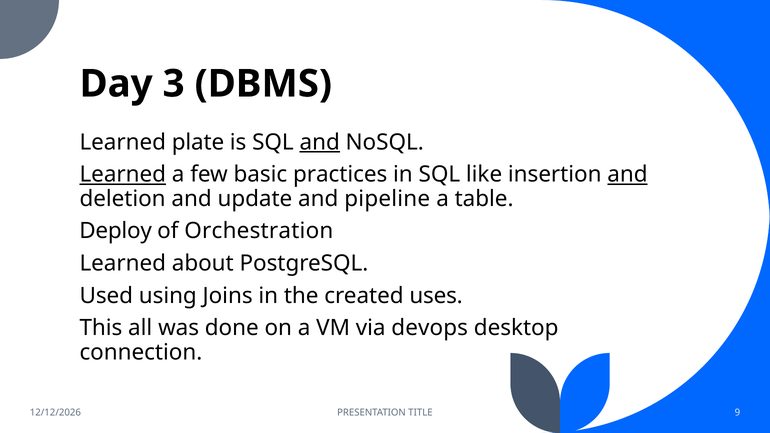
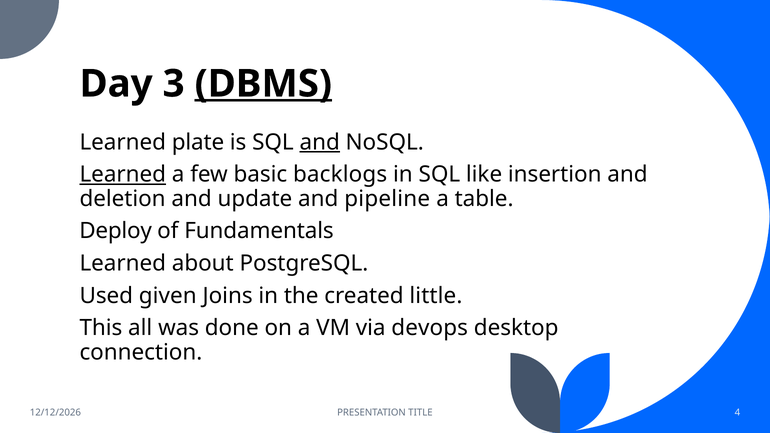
DBMS underline: none -> present (263, 84)
practices: practices -> backlogs (340, 175)
and underline: present -> none (628, 175)
Orchestration: Orchestration -> Fundamentals (259, 231)
using: using -> given (168, 296)
uses: uses -> little (436, 296)
9: 9 -> 4 (737, 413)
